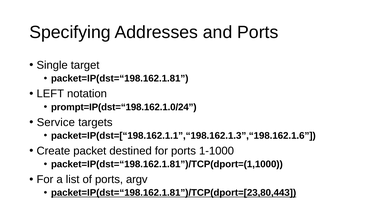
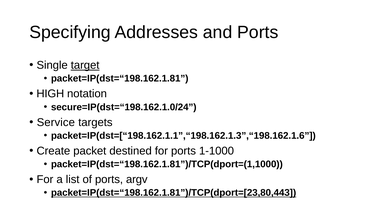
target underline: none -> present (85, 65)
LEFT: LEFT -> HIGH (50, 94)
prompt=IP(dst=“198.162.1.0/24: prompt=IP(dst=“198.162.1.0/24 -> secure=IP(dst=“198.162.1.0/24 (124, 107)
